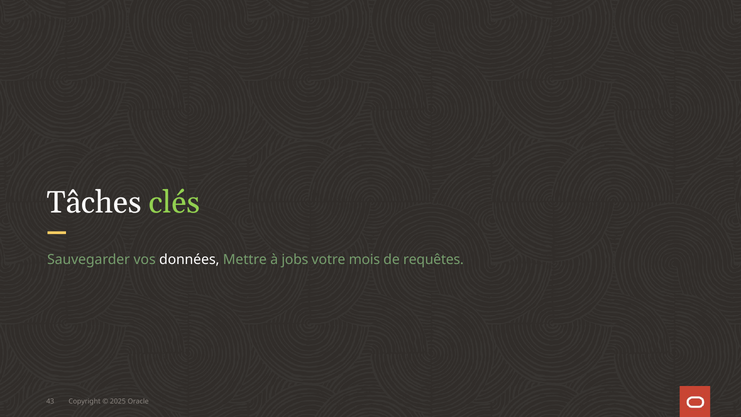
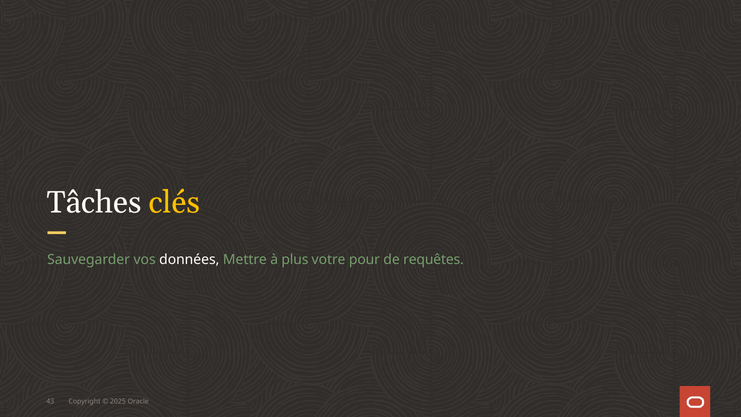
clés colour: light green -> yellow (174, 203)
jobs: jobs -> plus (295, 259)
mois: mois -> pour (364, 259)
